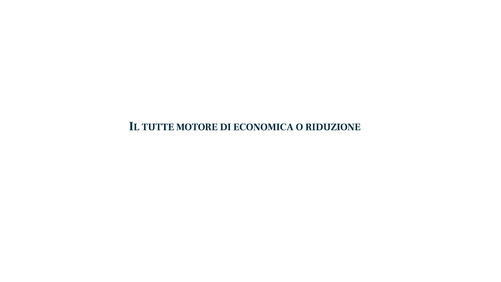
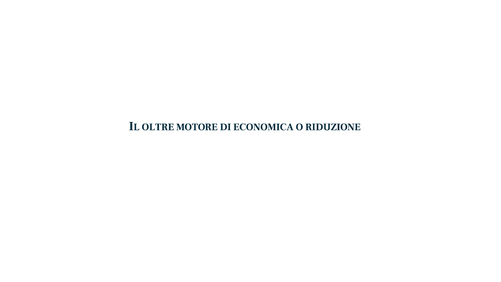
TUTTE: TUTTE -> OLTRE (158, 127)
